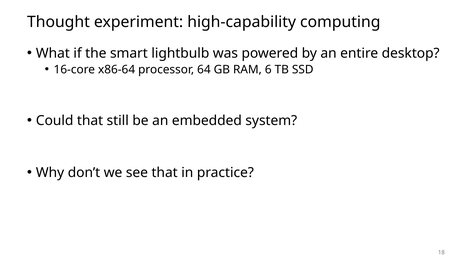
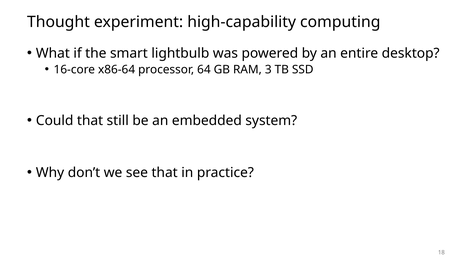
6: 6 -> 3 (268, 70)
